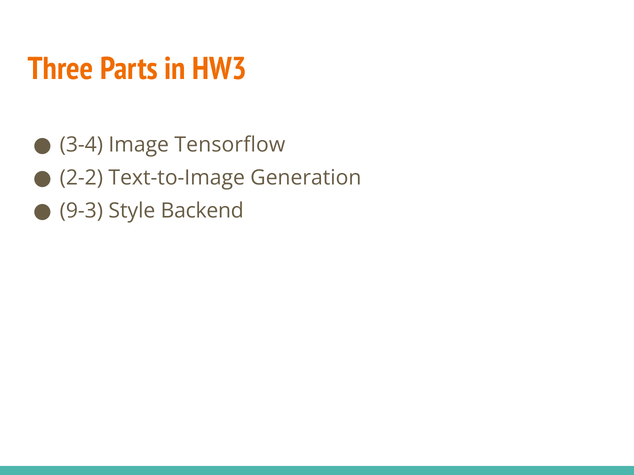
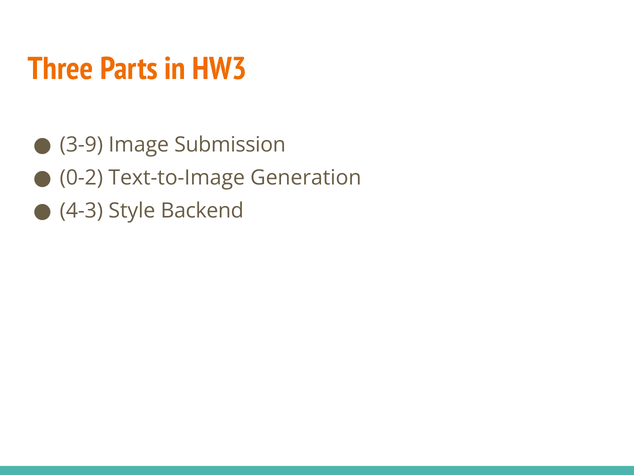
3-4: 3-4 -> 3-9 (81, 145)
Tensorflow: Tensorflow -> Submission (230, 145)
2-2: 2-2 -> 0-2 (81, 178)
9-3: 9-3 -> 4-3 (81, 211)
